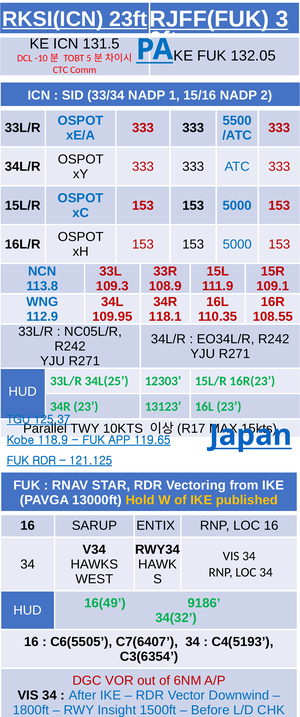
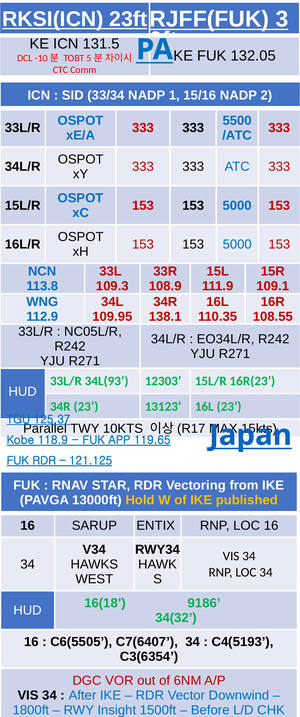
118.1: 118.1 -> 138.1 (165, 317)
34L(25: 34L(25 -> 34L(93 (107, 382)
16(49: 16(49 -> 16(18 (105, 604)
